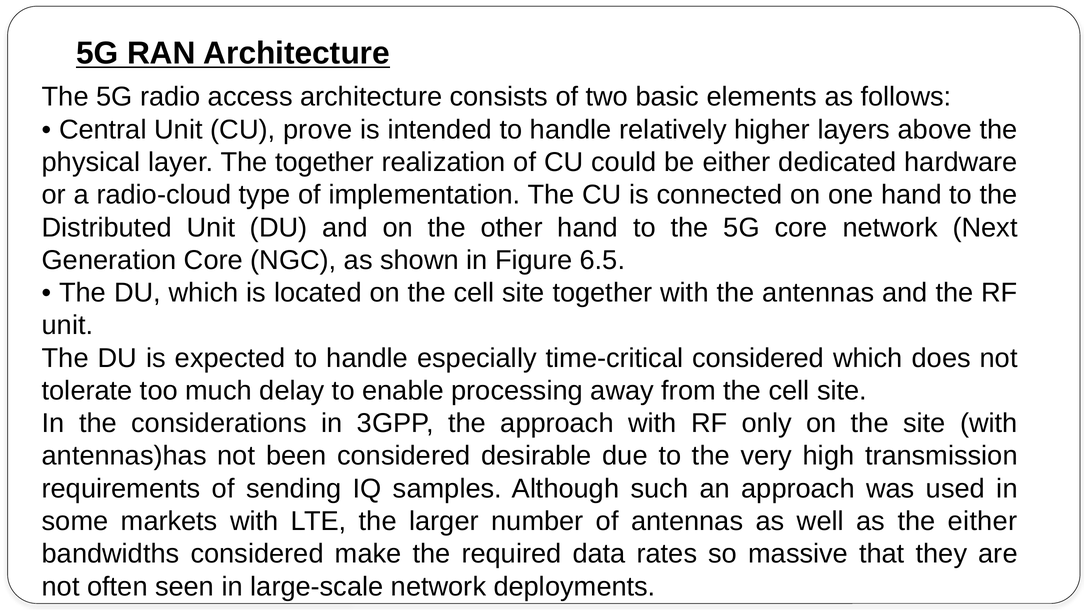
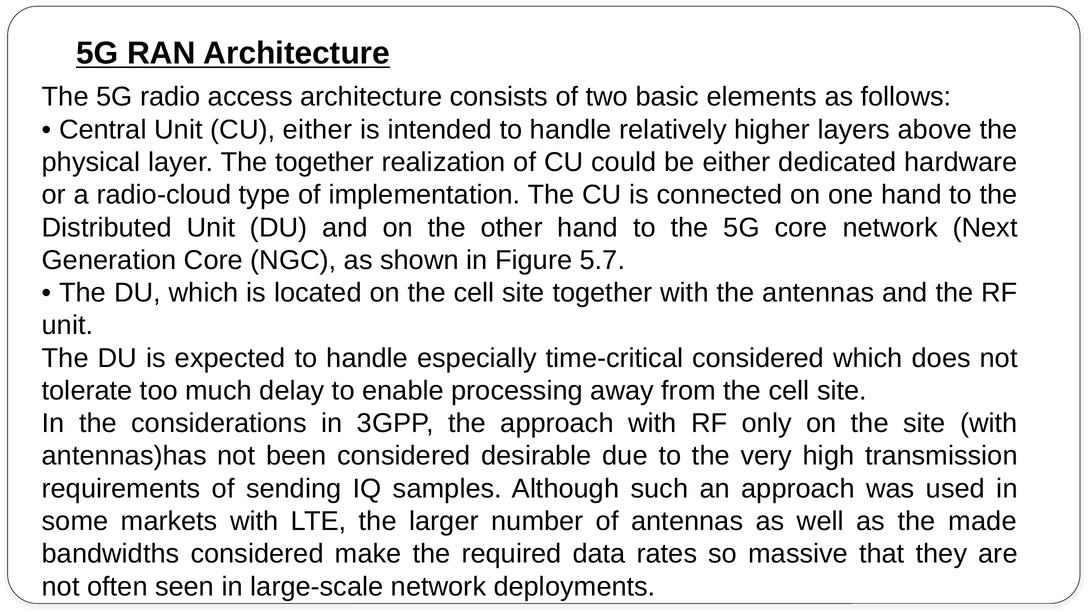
CU prove: prove -> either (318, 130)
6.5: 6.5 -> 5.7 (602, 260)
the either: either -> made (983, 521)
